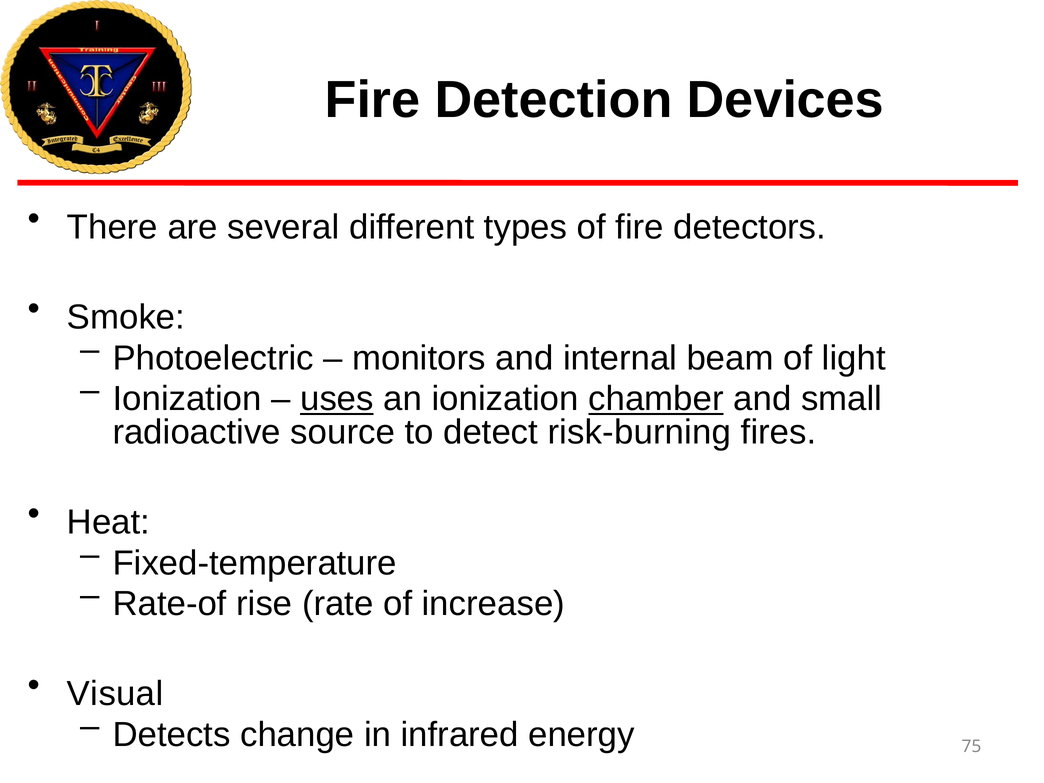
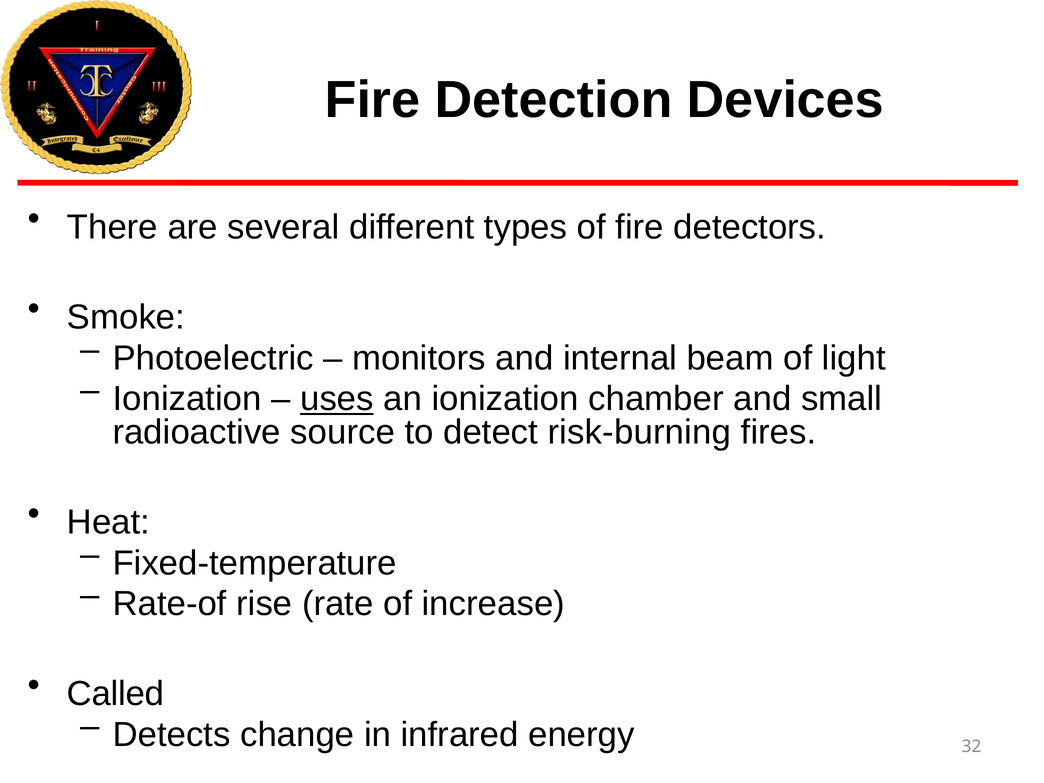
chamber underline: present -> none (656, 399)
Visual: Visual -> Called (115, 694)
75: 75 -> 32 (971, 746)
